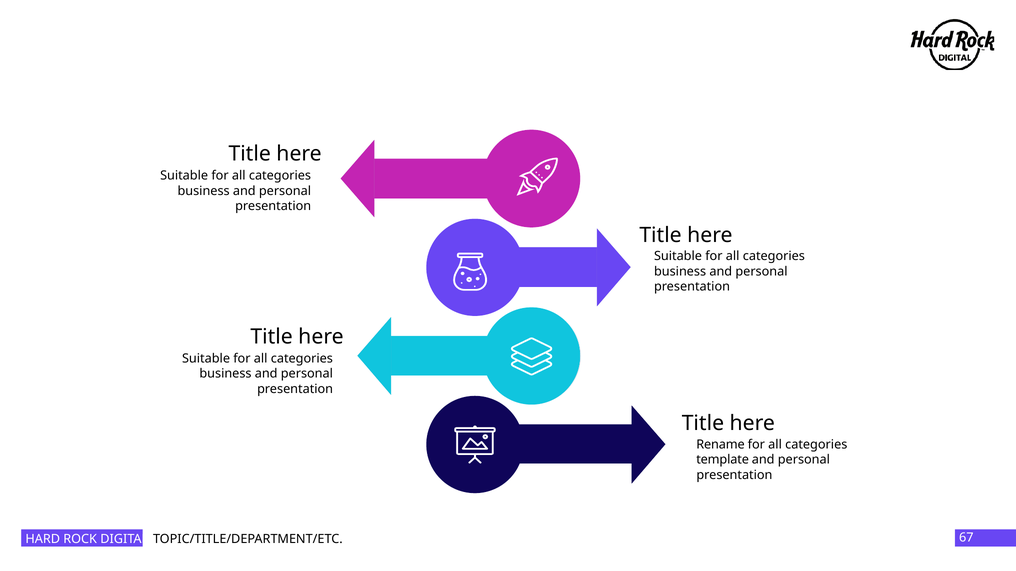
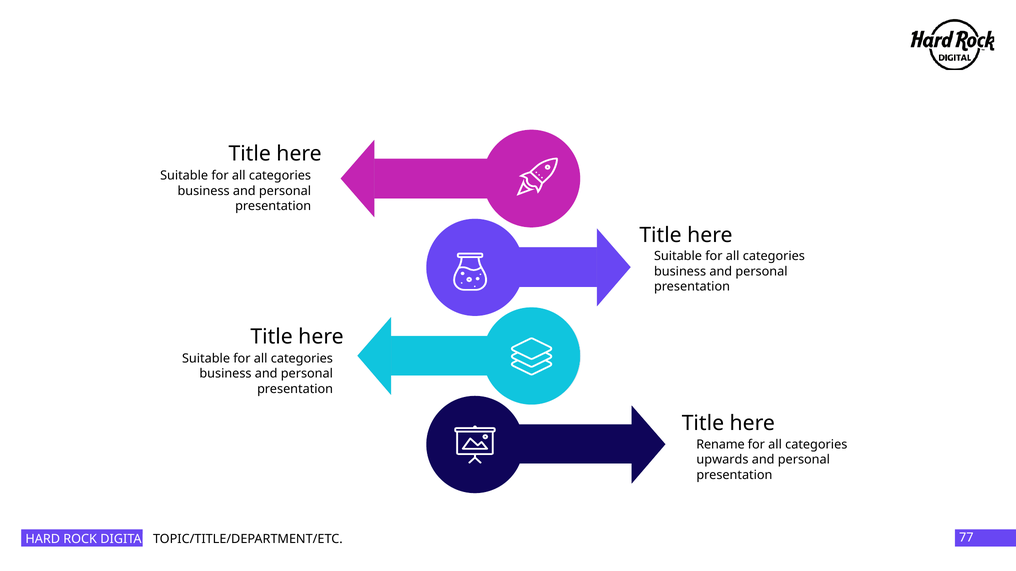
template: template -> upwards (723, 460)
67: 67 -> 77 (966, 538)
